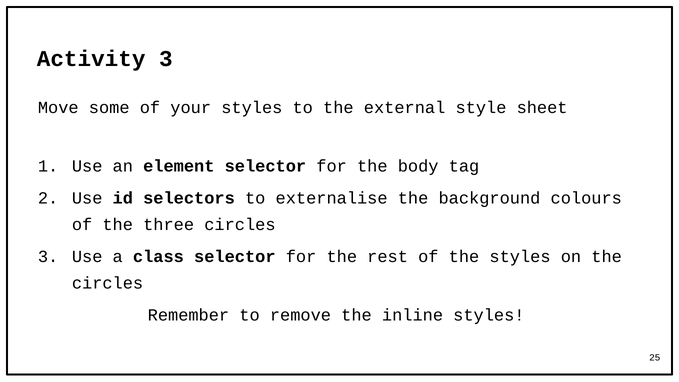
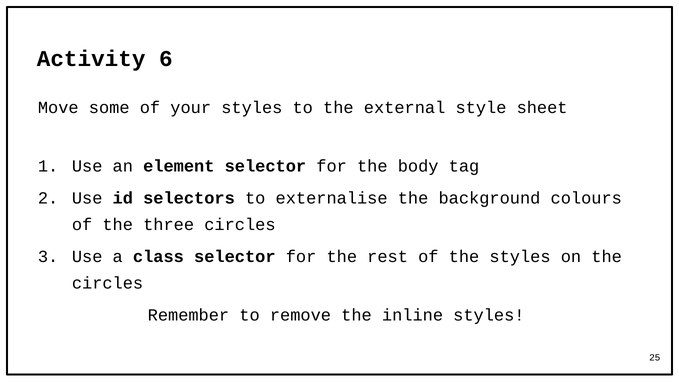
Activity 3: 3 -> 6 (166, 59)
